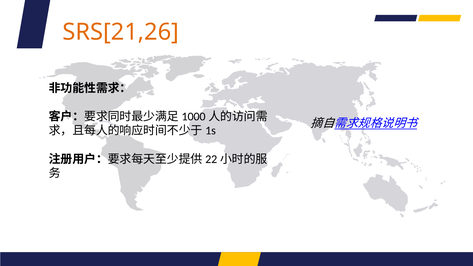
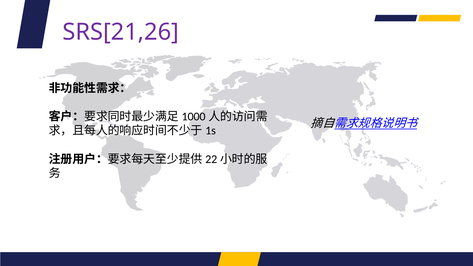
SRS[21,26 colour: orange -> purple (121, 32)
